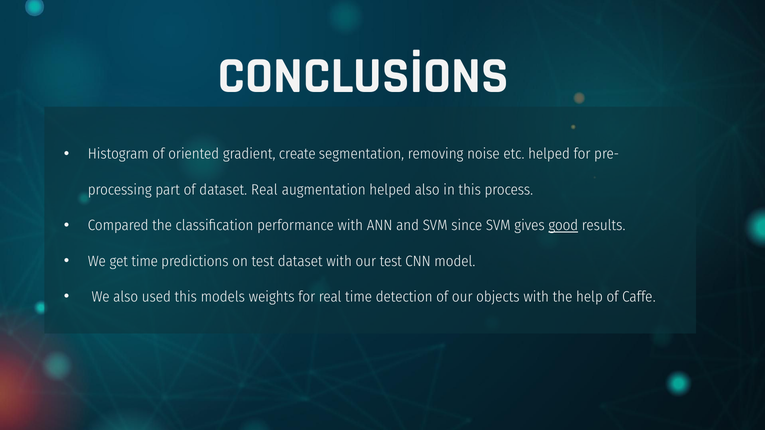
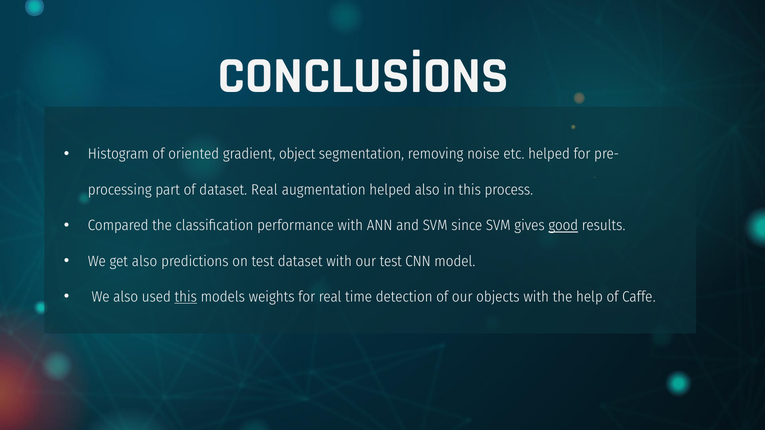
create: create -> object (297, 154)
get time: time -> also (145, 261)
this underline: none -> present (186, 297)
